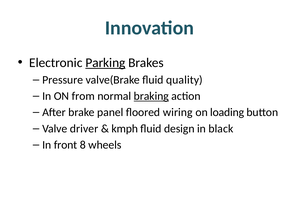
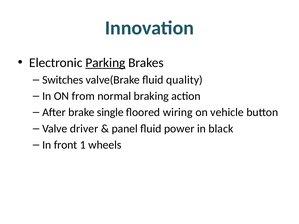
Pressure: Pressure -> Switches (63, 80)
braking underline: present -> none (151, 96)
panel: panel -> single (110, 112)
loading: loading -> vehicle (227, 112)
kmph: kmph -> panel (125, 129)
design: design -> power (179, 129)
8: 8 -> 1 (83, 145)
